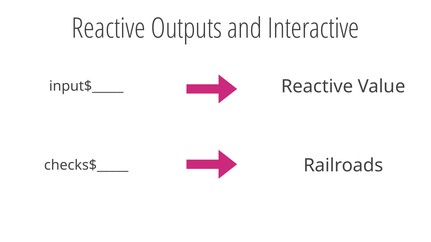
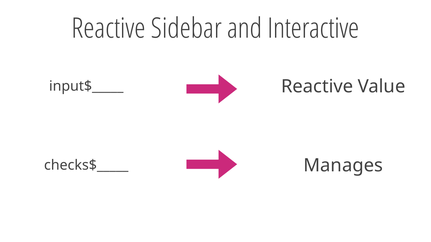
Outputs: Outputs -> Sidebar (186, 28)
Railroads: Railroads -> Manages (343, 166)
